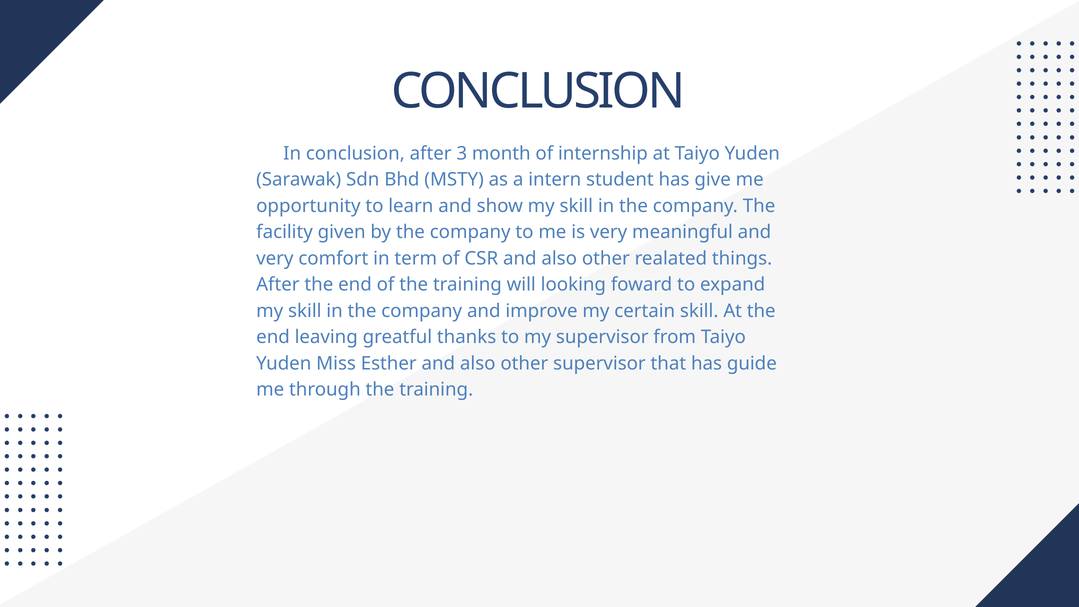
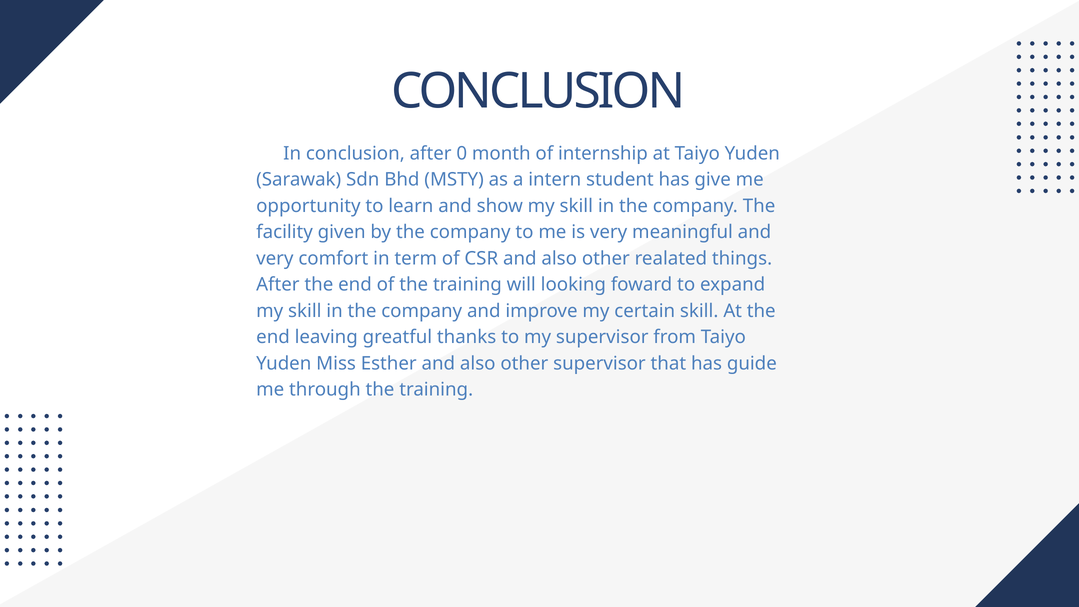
3: 3 -> 0 (462, 153)
